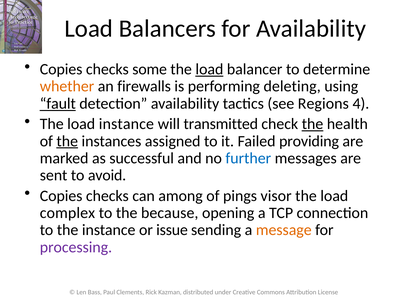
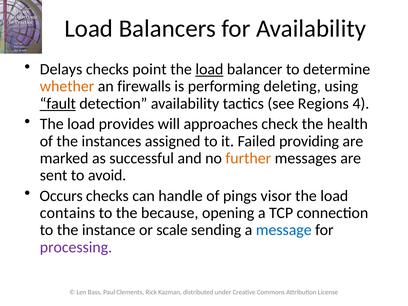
Copies: Copies -> Delays (61, 69)
some: some -> point (150, 69)
load instance: instance -> provides (126, 124)
transmitted: transmitted -> approaches (221, 124)
the underline: present -> none (313, 124)
the underline: present -> none (67, 141)
further colour: blue -> orange (248, 158)
Copies: Copies -> Occurs (61, 196)
among: among -> handle (181, 196)
complex: complex -> contains (67, 213)
issue: issue -> scale (172, 230)
message colour: orange -> blue (284, 230)
